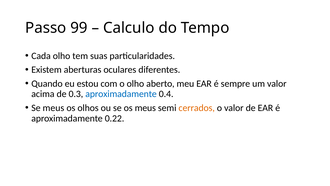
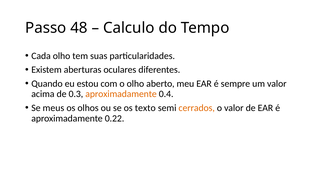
99: 99 -> 48 (79, 28)
aproximadamente colour: blue -> orange (121, 94)
os meus: meus -> texto (145, 108)
